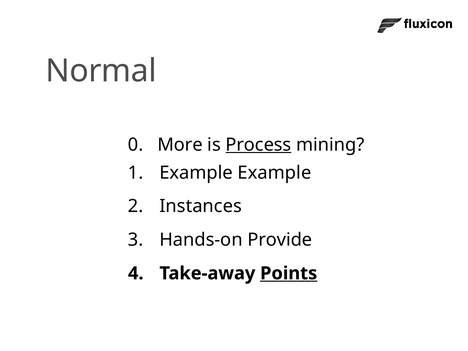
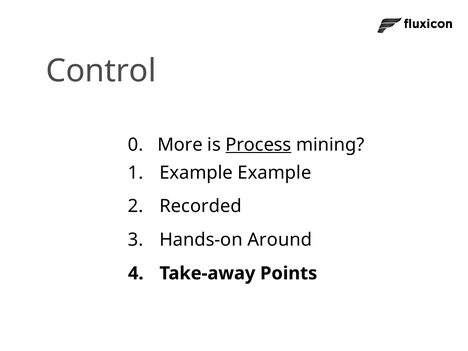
Normal: Normal -> Control (101, 71)
Instances: Instances -> Recorded (201, 206)
Provide: Provide -> Around (280, 240)
Points underline: present -> none (289, 273)
